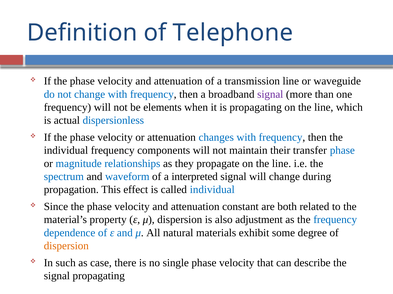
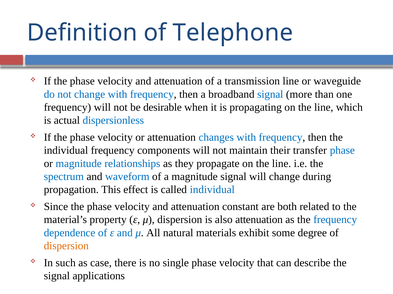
signal colour: purple -> blue (270, 94)
elements: elements -> desirable (163, 108)
a interpreted: interpreted -> magnitude (195, 177)
also adjustment: adjustment -> attenuation (259, 220)
signal propagating: propagating -> applications (99, 276)
